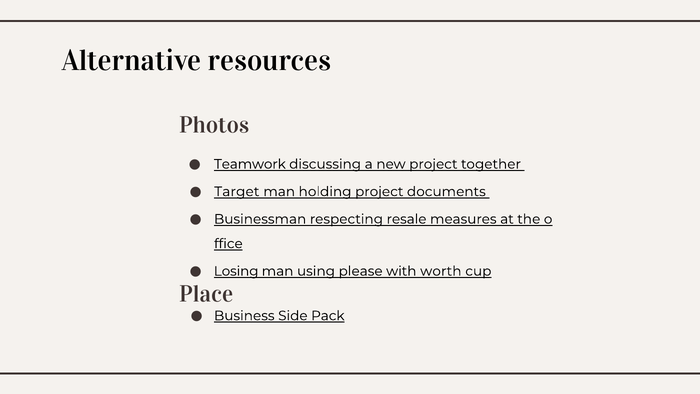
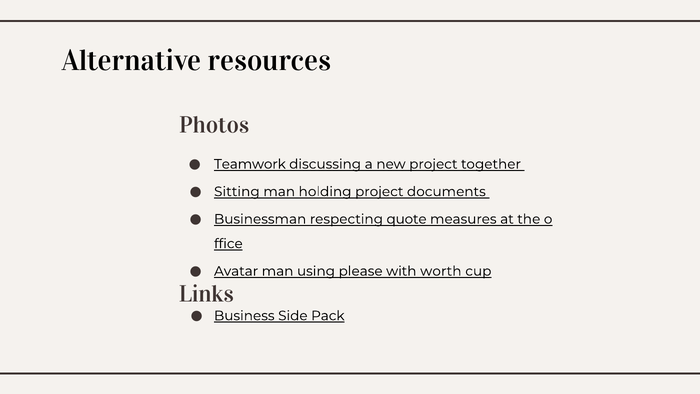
Target: Target -> Sitting (237, 192)
resale: resale -> quote (407, 219)
Losing: Losing -> Avatar (236, 271)
Place: Place -> Links (206, 294)
